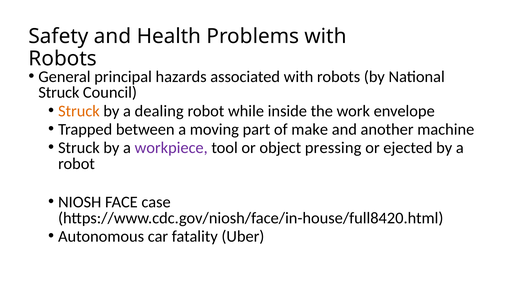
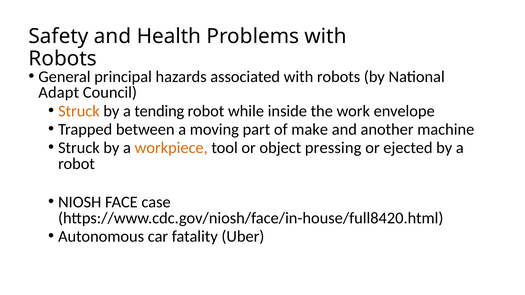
Struck: Struck -> Adapt (59, 93)
dealing: dealing -> tending (159, 111)
workpiece colour: purple -> orange (171, 148)
